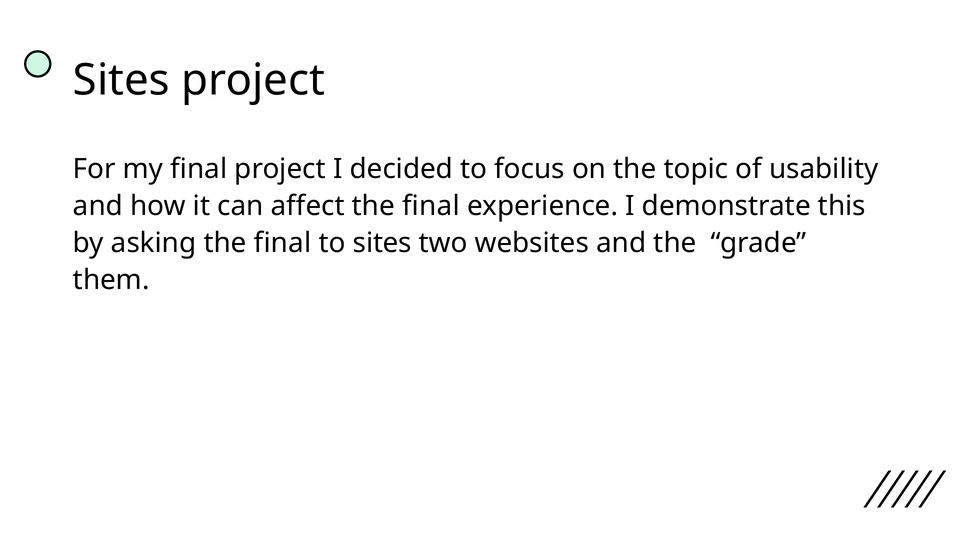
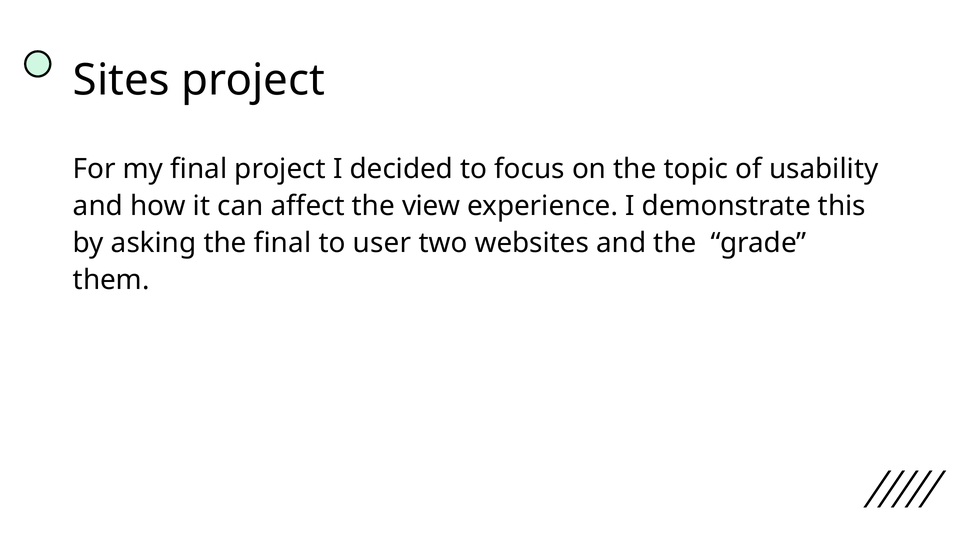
affect the final: final -> view (431, 206)
to sites: sites -> user (382, 243)
